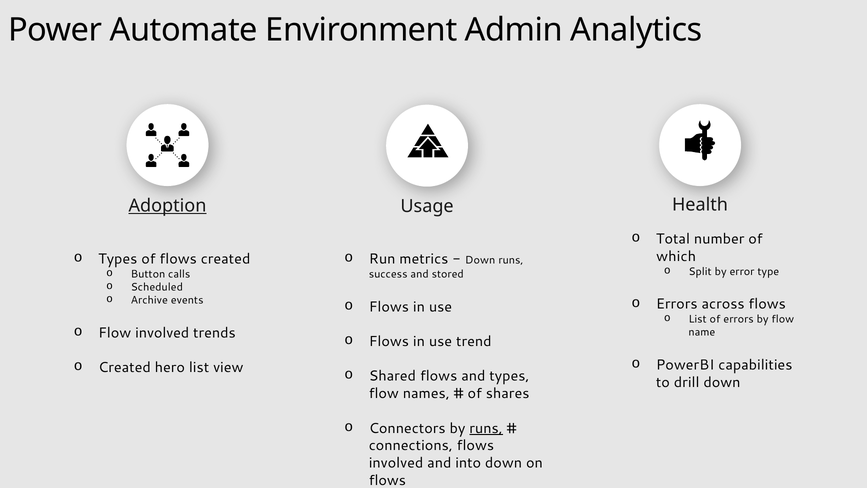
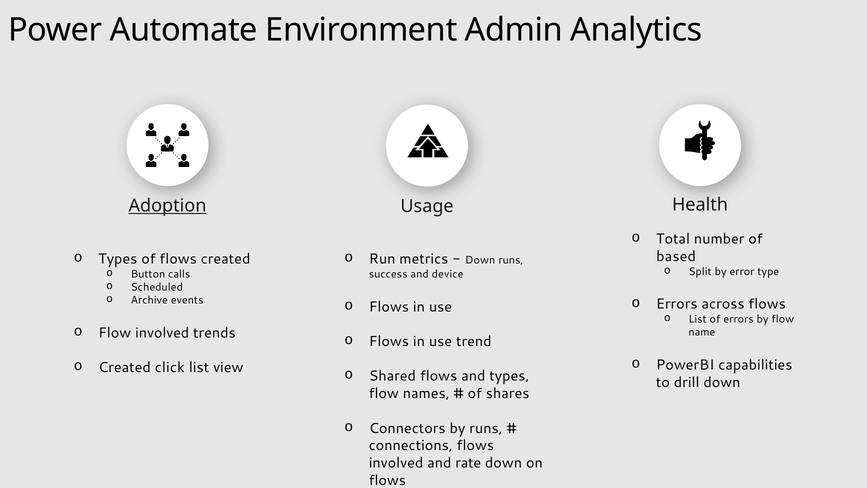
which: which -> based (676, 256)
stored: stored -> device (448, 274)
hero: hero -> click (170, 367)
runs underline: present -> none (486, 428)
into: into -> rate (468, 463)
